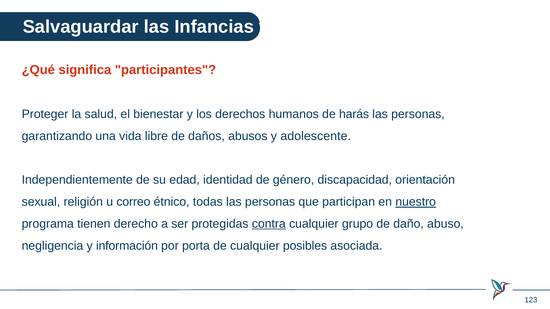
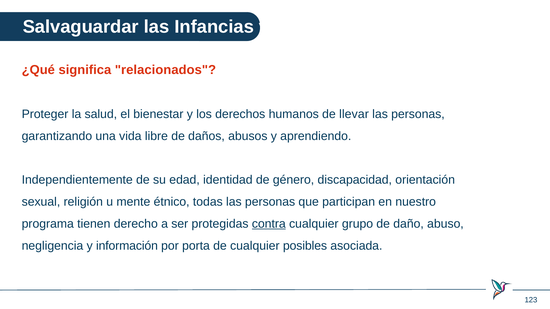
participantes: participantes -> relacionados (165, 70)
harás: harás -> llevar (354, 114)
adolescente: adolescente -> aprendiendo (316, 136)
correo: correo -> mente (133, 202)
nuestro underline: present -> none (416, 202)
